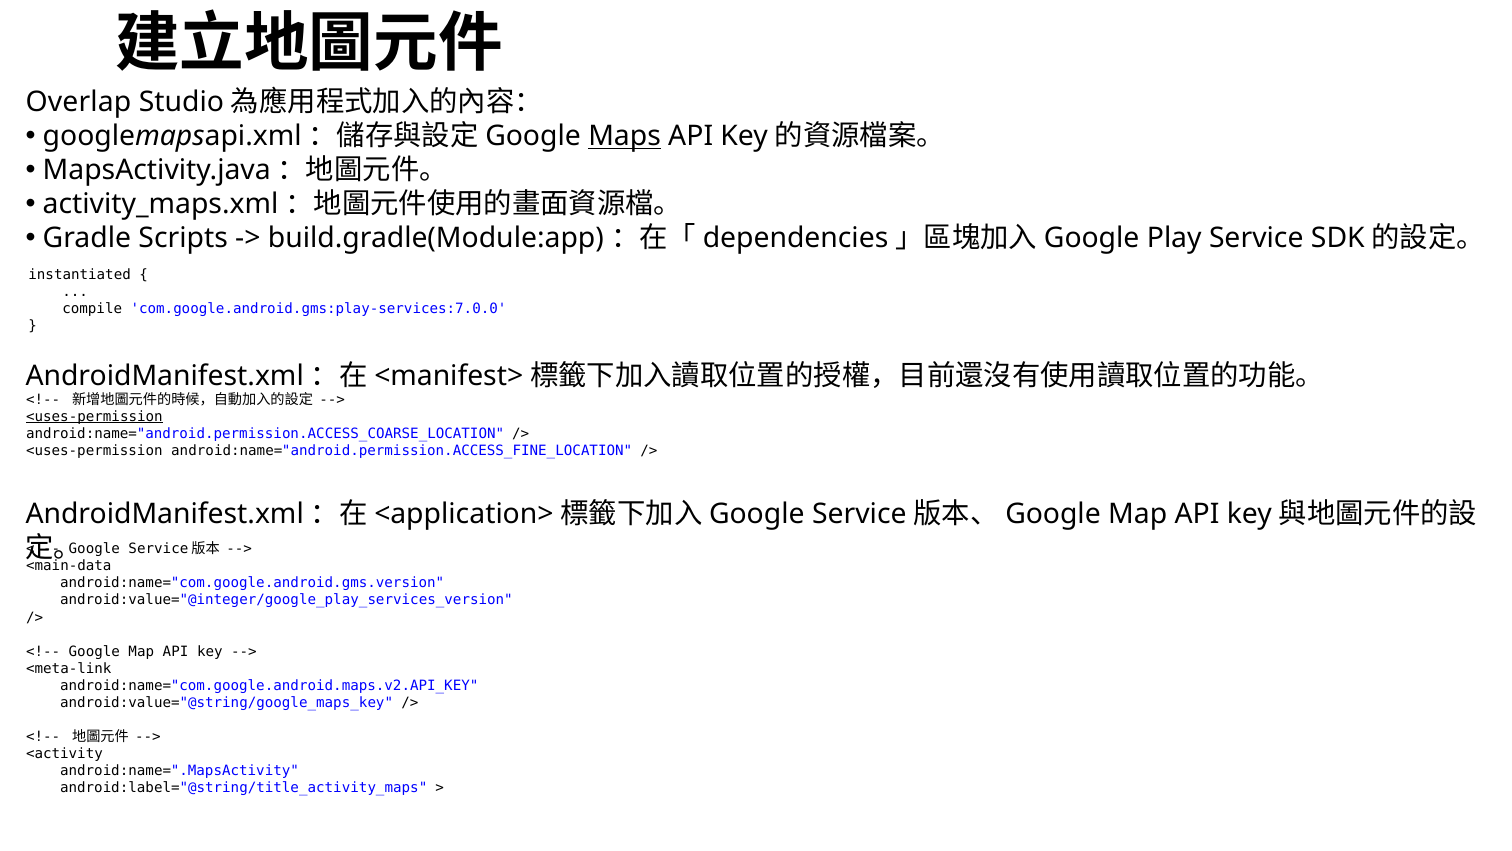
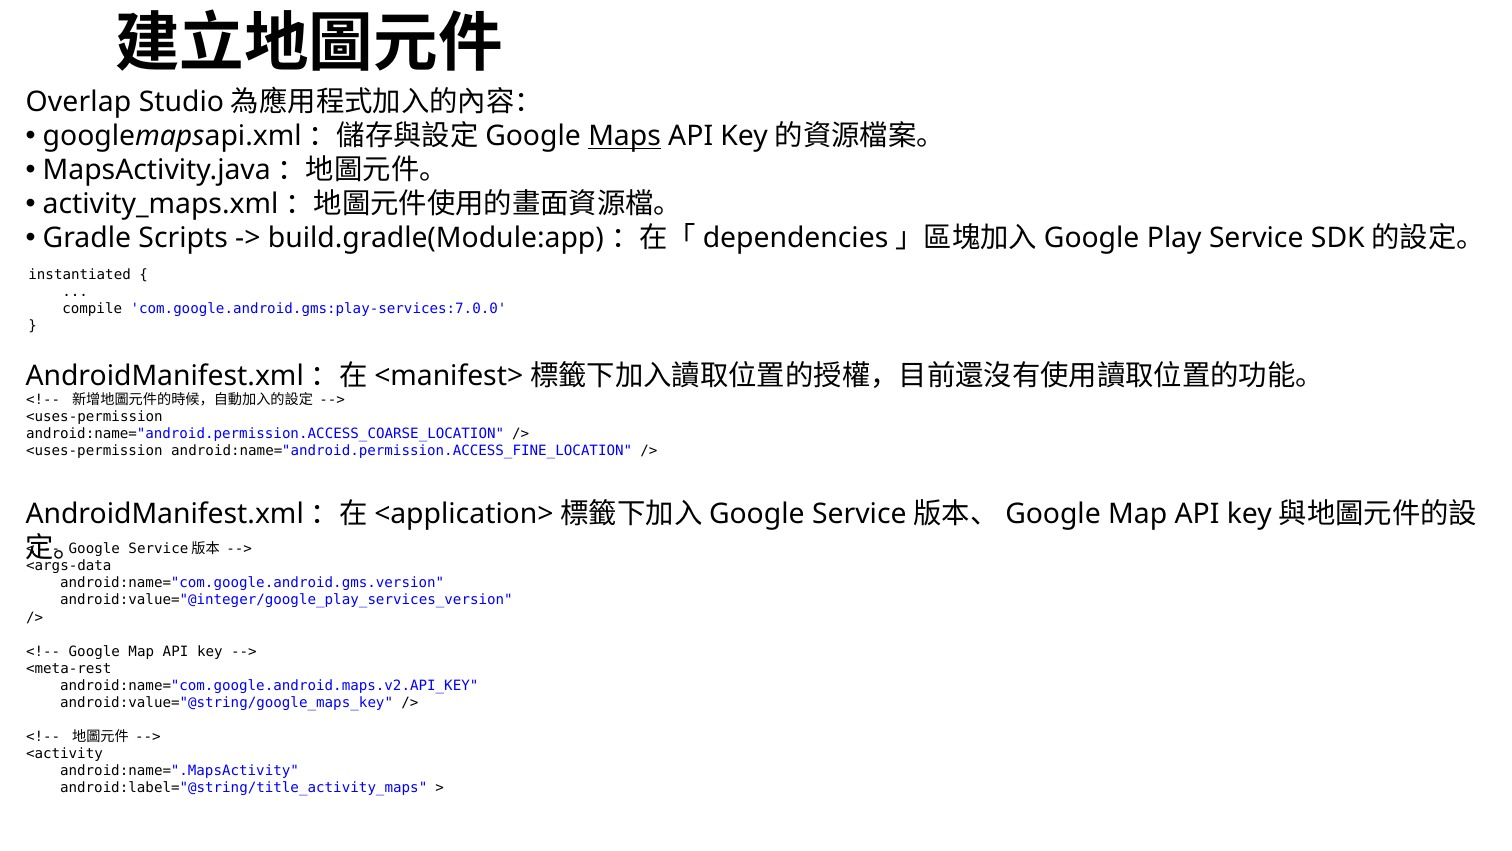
<uses-permission underline: present -> none (94, 416)
<main-data: <main-data -> <args-data (69, 566)
<meta-link: <meta-link -> <meta-rest (69, 668)
